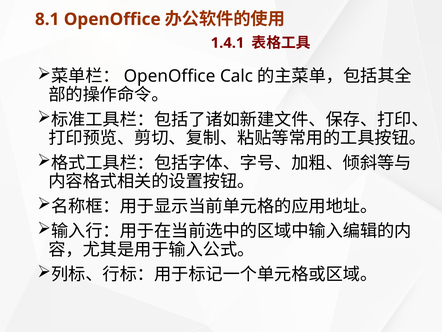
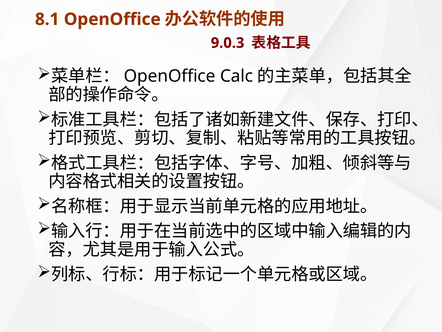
1.4.1: 1.4.1 -> 9.0.3 (228, 43)
